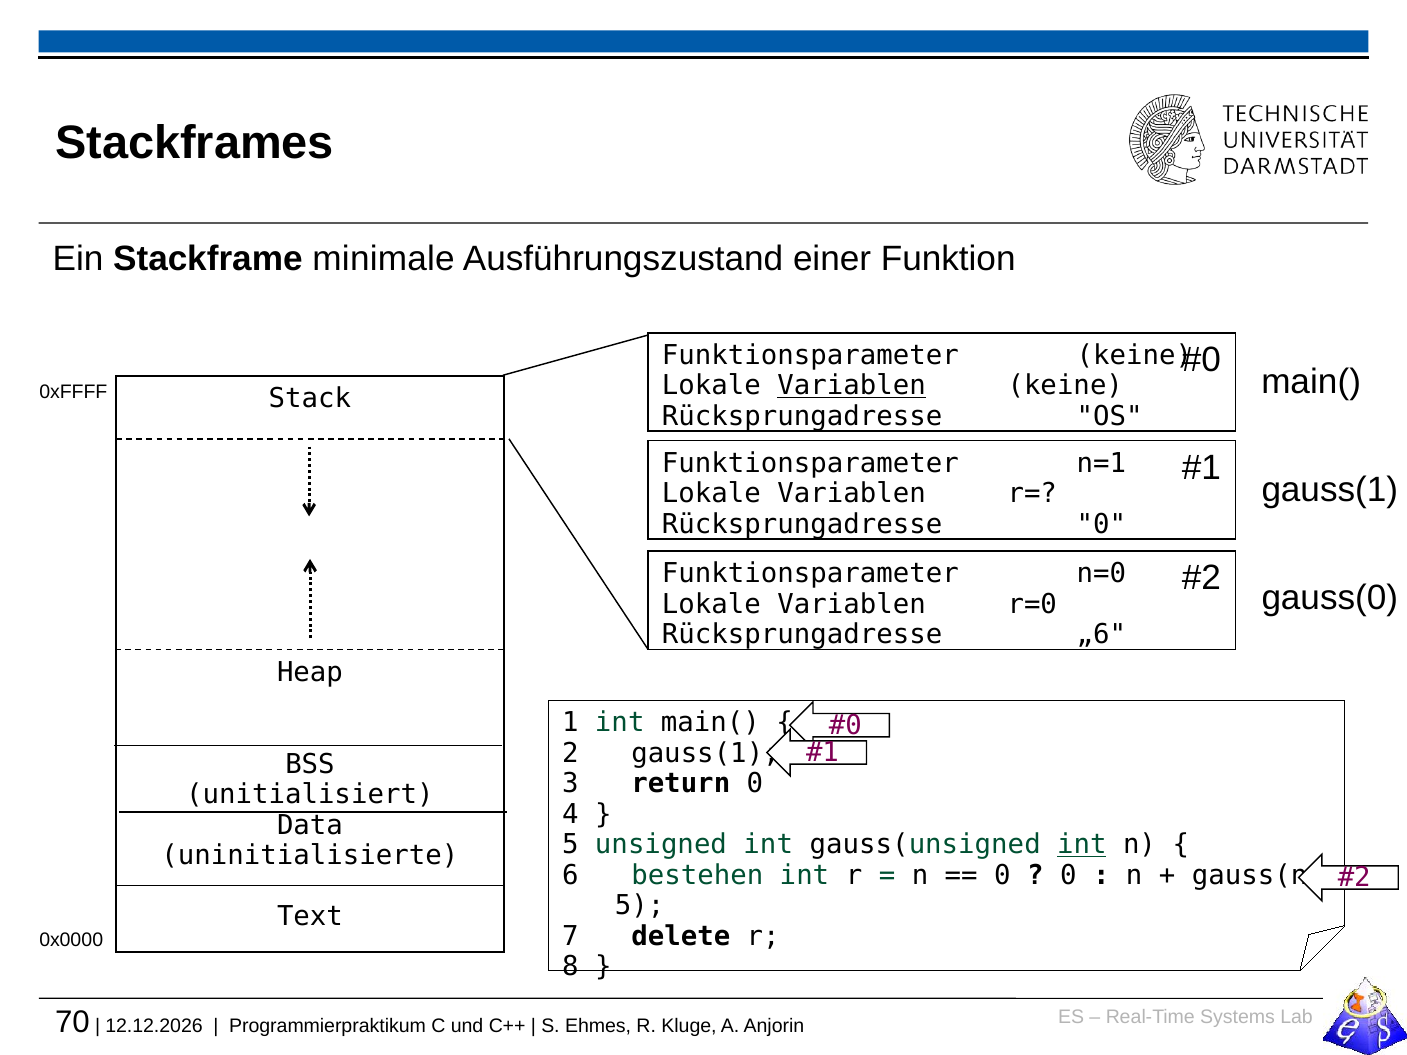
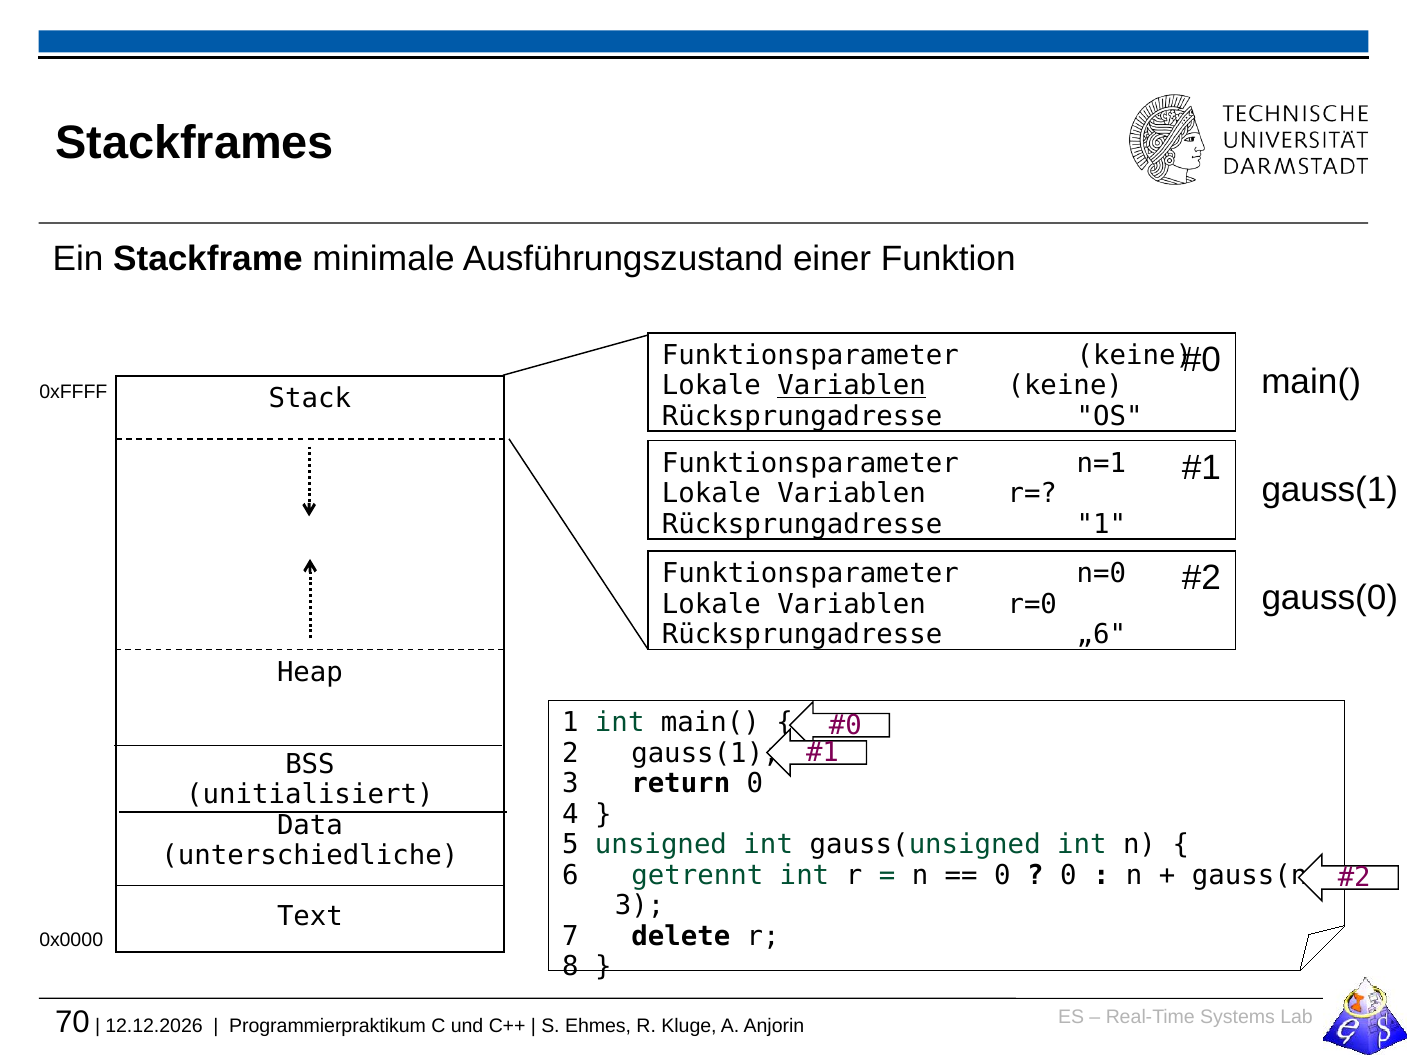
Rücksprungadresse 0: 0 -> 1 (1101, 524)
int underline: present -> none (1082, 845)
uninitialisierte: uninitialisierte -> unterschiedliche (310, 856)
bestehen: bestehen -> getrennt (697, 875)
5: 5 -> 3 (640, 906)
